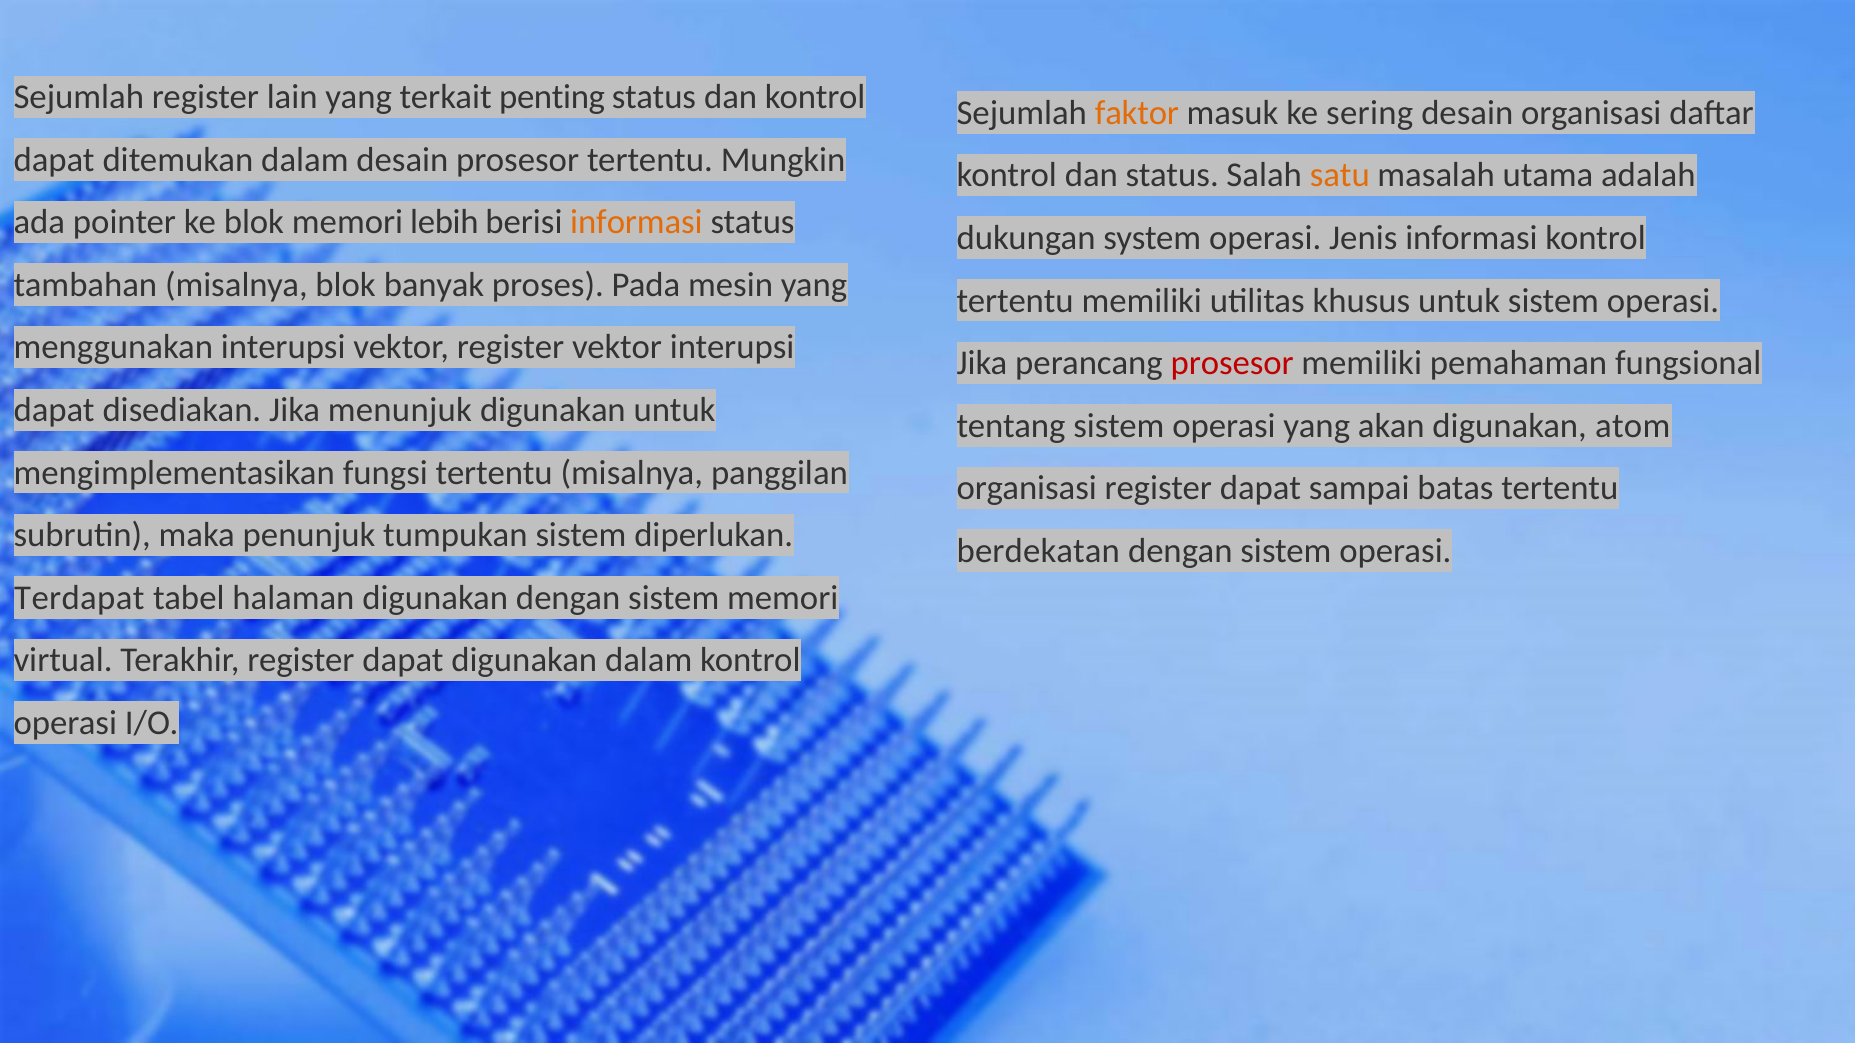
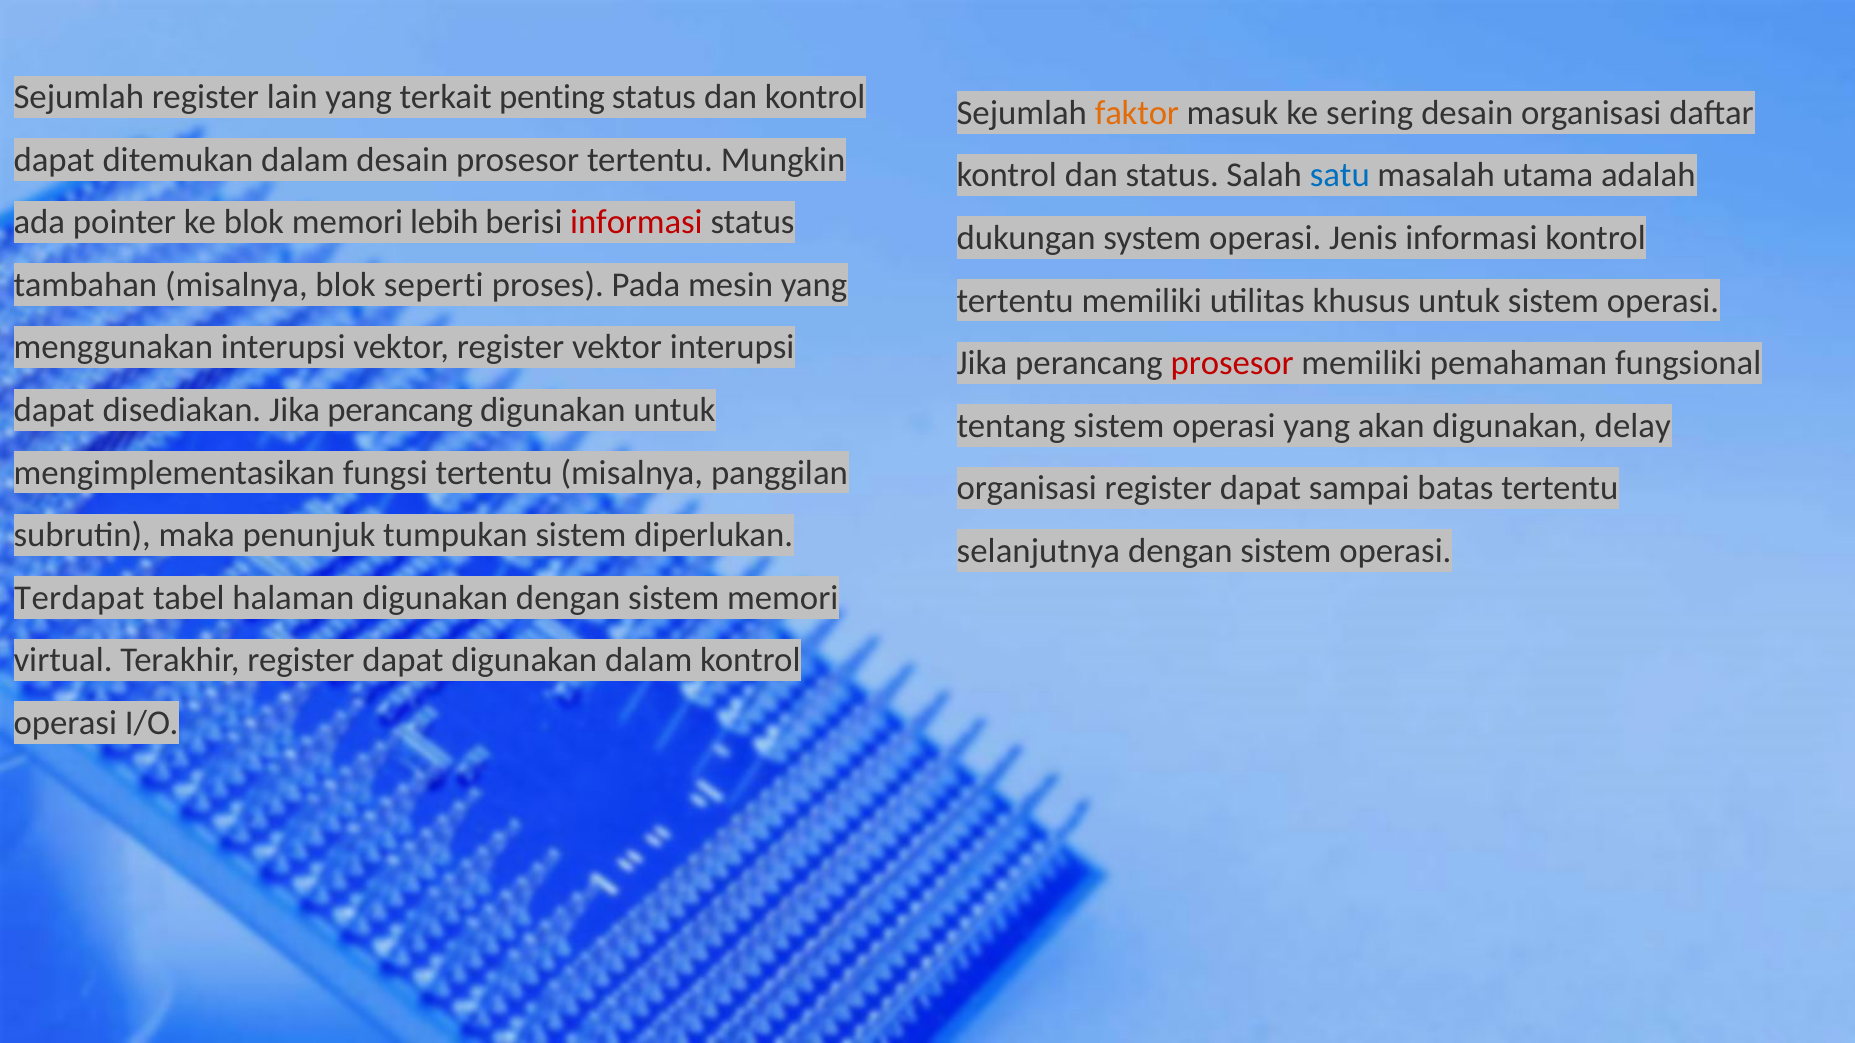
satu colour: orange -> blue (1340, 175)
informasi colour: orange -> red (636, 222)
banyak: banyak -> seperti (434, 285)
disediakan Jika menunjuk: menunjuk -> perancang (400, 410)
atom: atom -> delay (1633, 426)
berdekatan: berdekatan -> selanjutnya (1038, 551)
